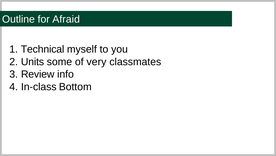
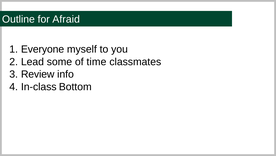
Technical: Technical -> Everyone (43, 49)
Units: Units -> Lead (32, 62)
very: very -> time (96, 62)
